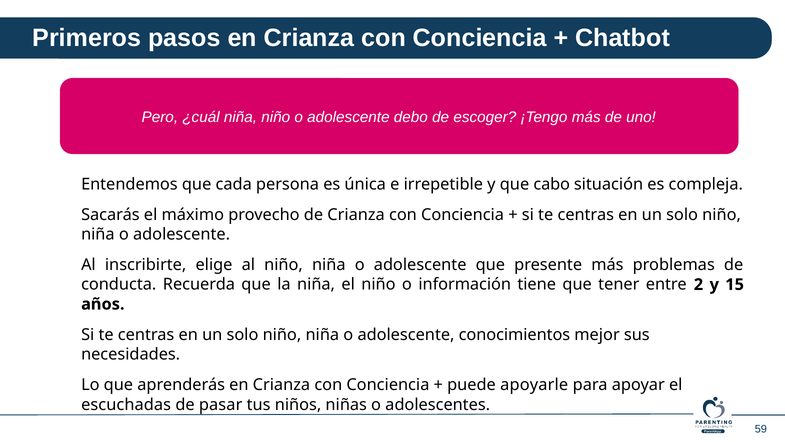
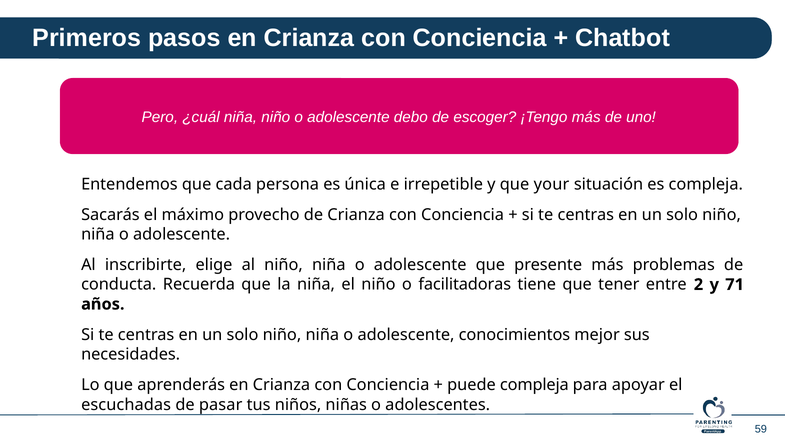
cabo: cabo -> your (552, 184)
información: información -> facilitadoras (465, 284)
15: 15 -> 71 (735, 284)
puede apoyarle: apoyarle -> compleja (534, 385)
